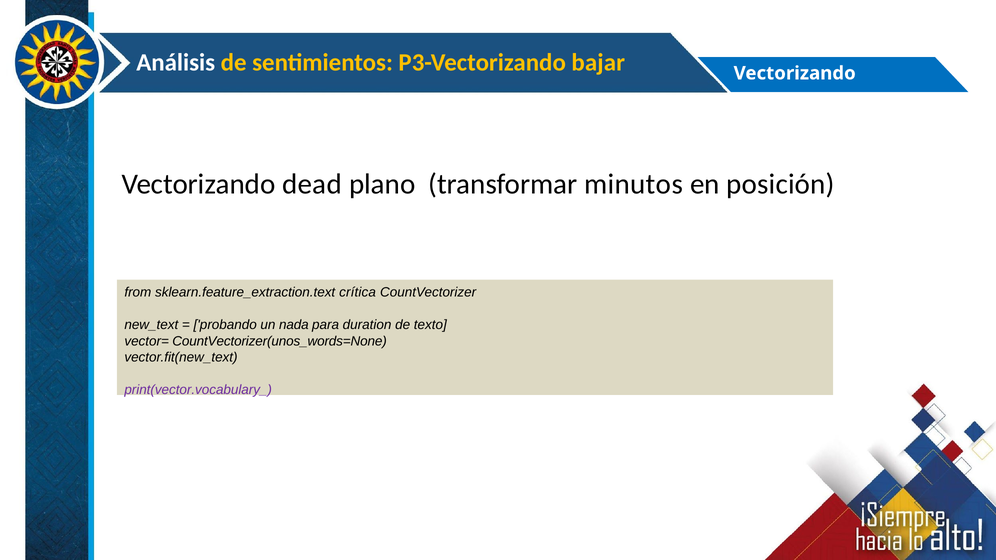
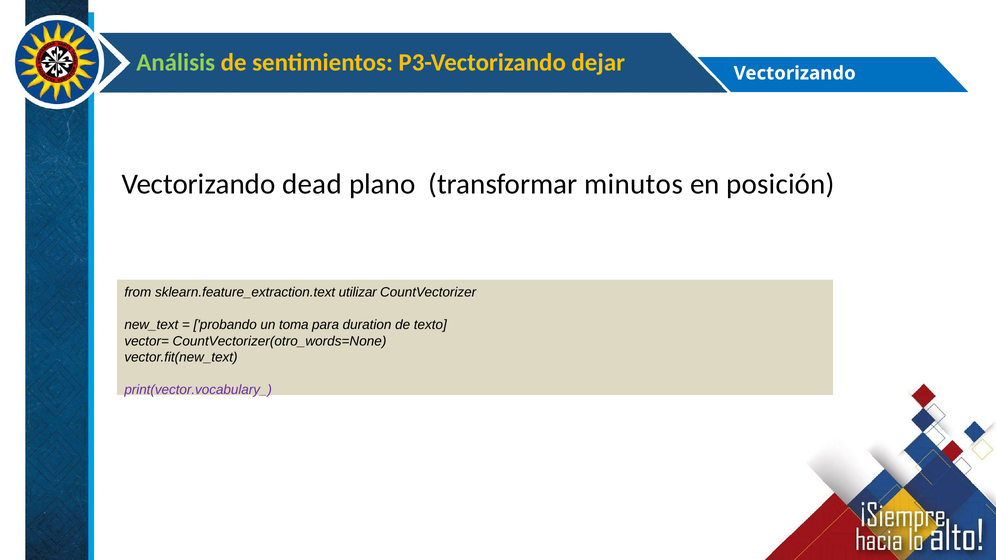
Análisis colour: white -> light green (176, 63)
bajar: bajar -> dejar (598, 63)
crítica: crítica -> utilizar (358, 293)
nada: nada -> toma (294, 325)
CountVectorizer(unos_words=None: CountVectorizer(unos_words=None -> CountVectorizer(otro_words=None (279, 341)
